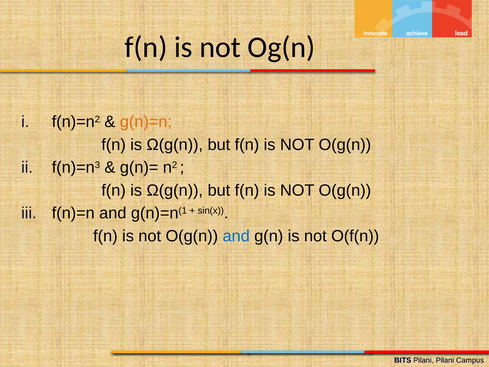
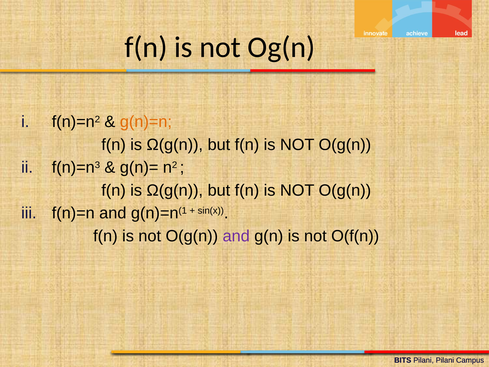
and colour: blue -> purple (236, 236)
